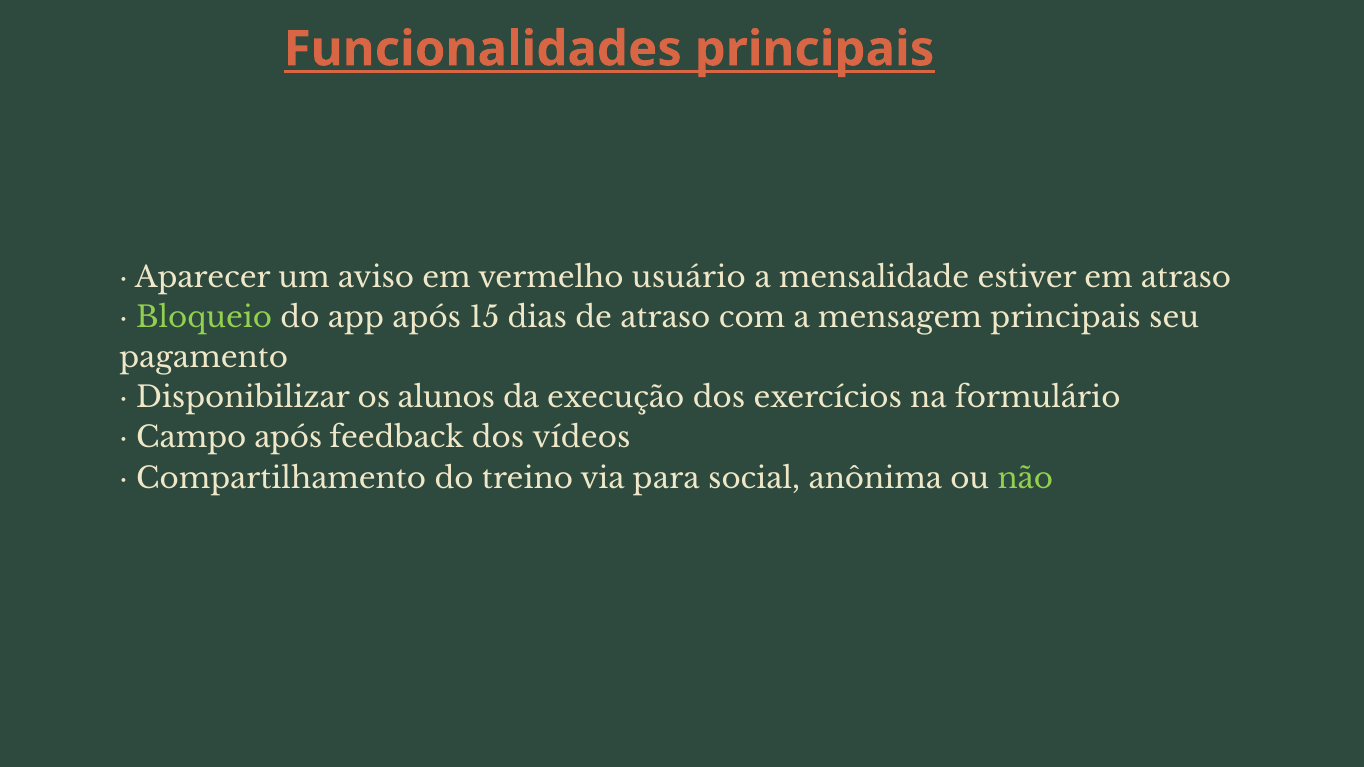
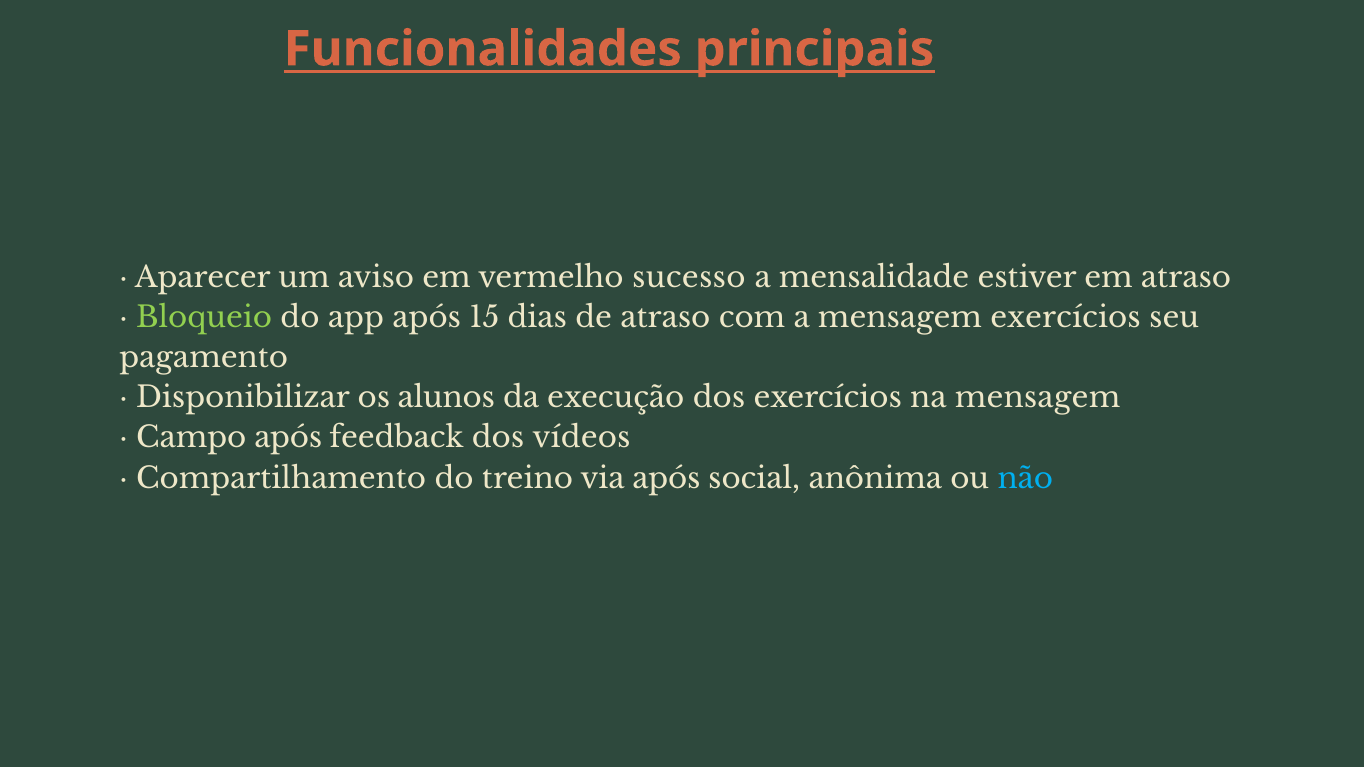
usuário: usuário -> sucesso (689, 278)
mensagem principais: principais -> exercícios (1066, 318)
na formulário: formulário -> mensagem (1038, 398)
via para: para -> após (666, 479)
não colour: light green -> light blue (1025, 479)
